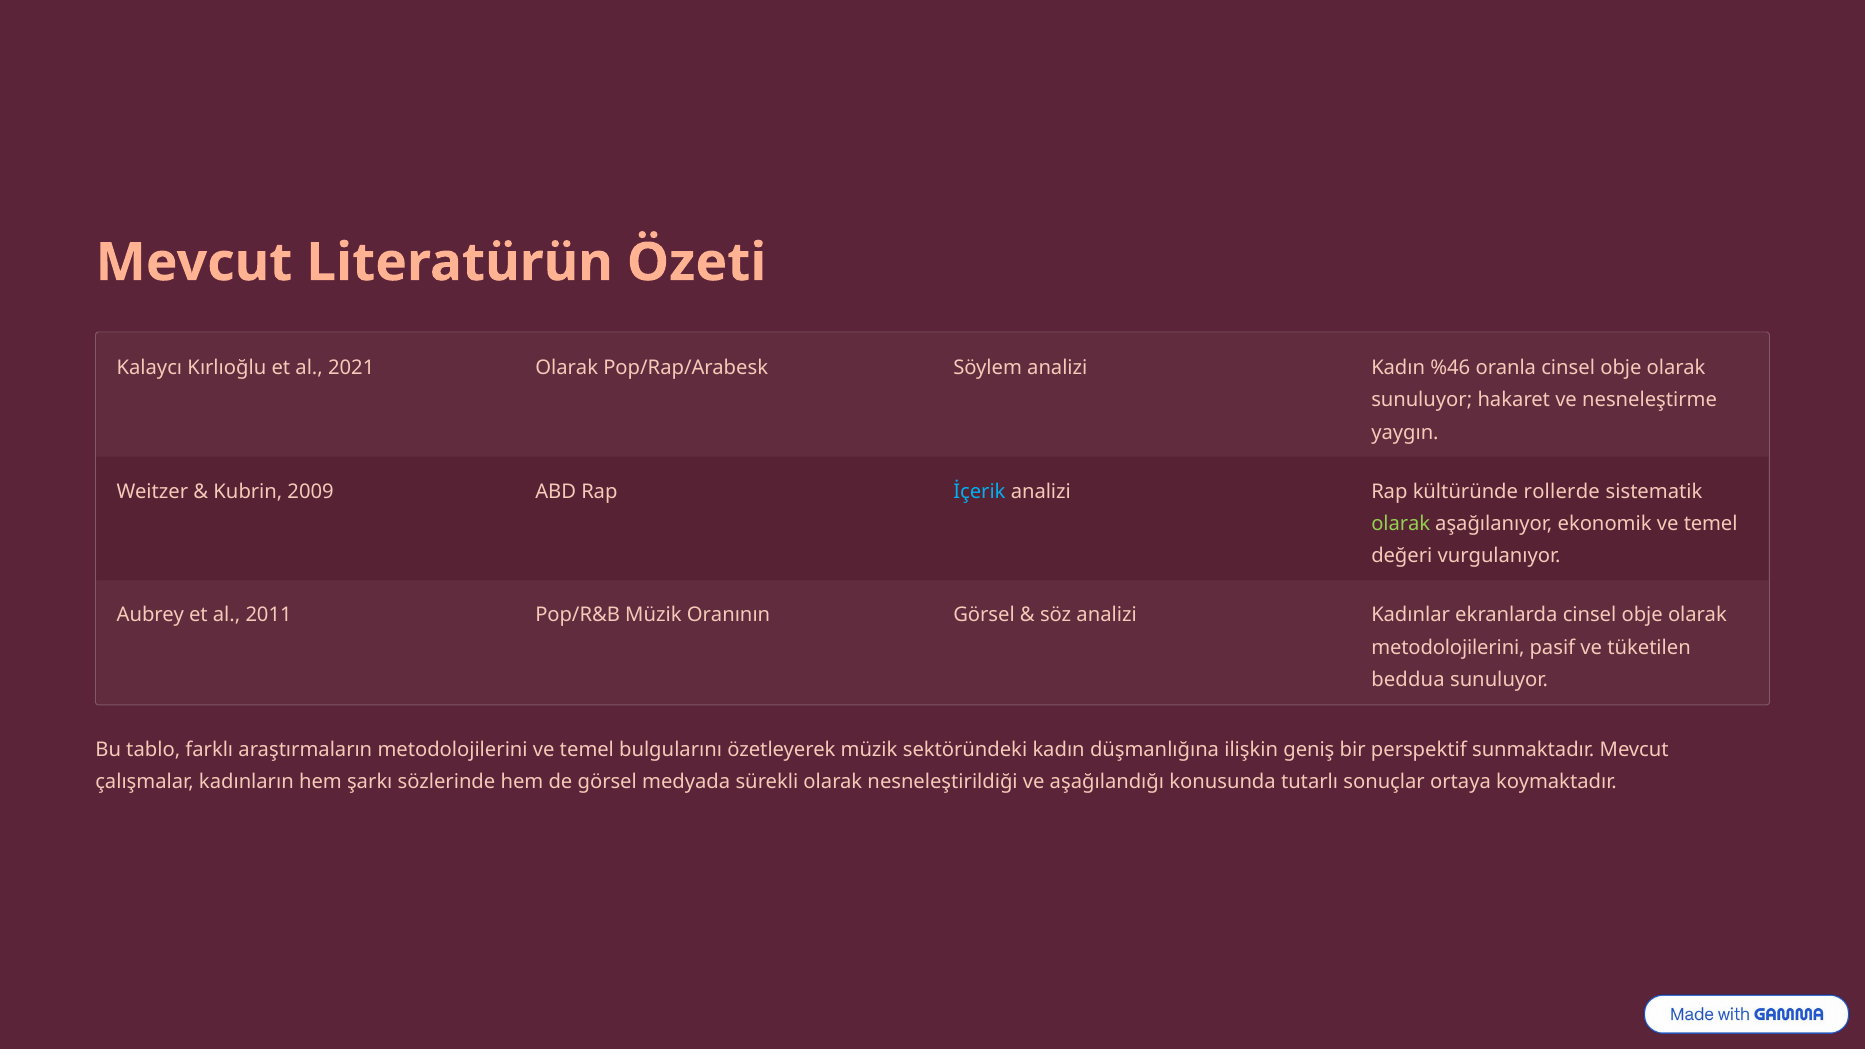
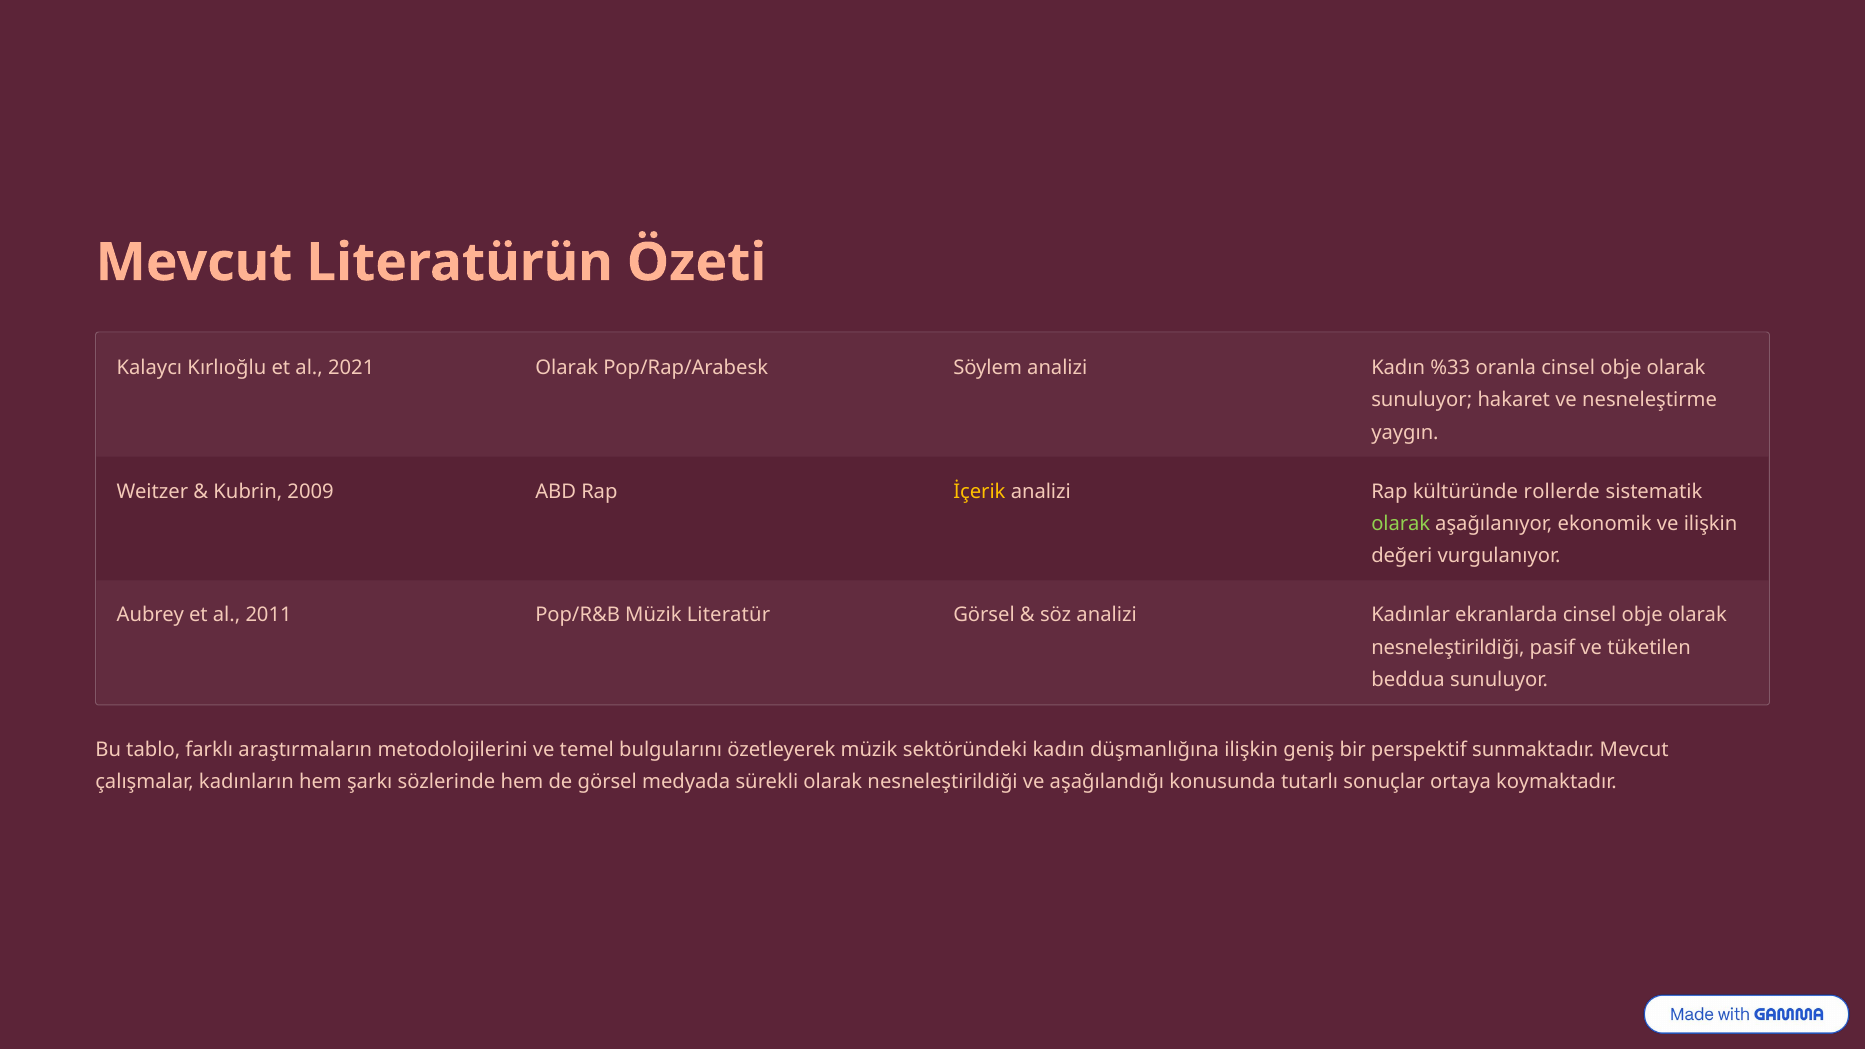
%46: %46 -> %33 (1450, 368)
İçerik colour: light blue -> yellow (979, 492)
ekonomik ve temel: temel -> ilişkin (1711, 524)
Oranının: Oranının -> Literatür (728, 615)
metodolojilerini: metodolojilerini -> nesneleştirildiği (1448, 648)
